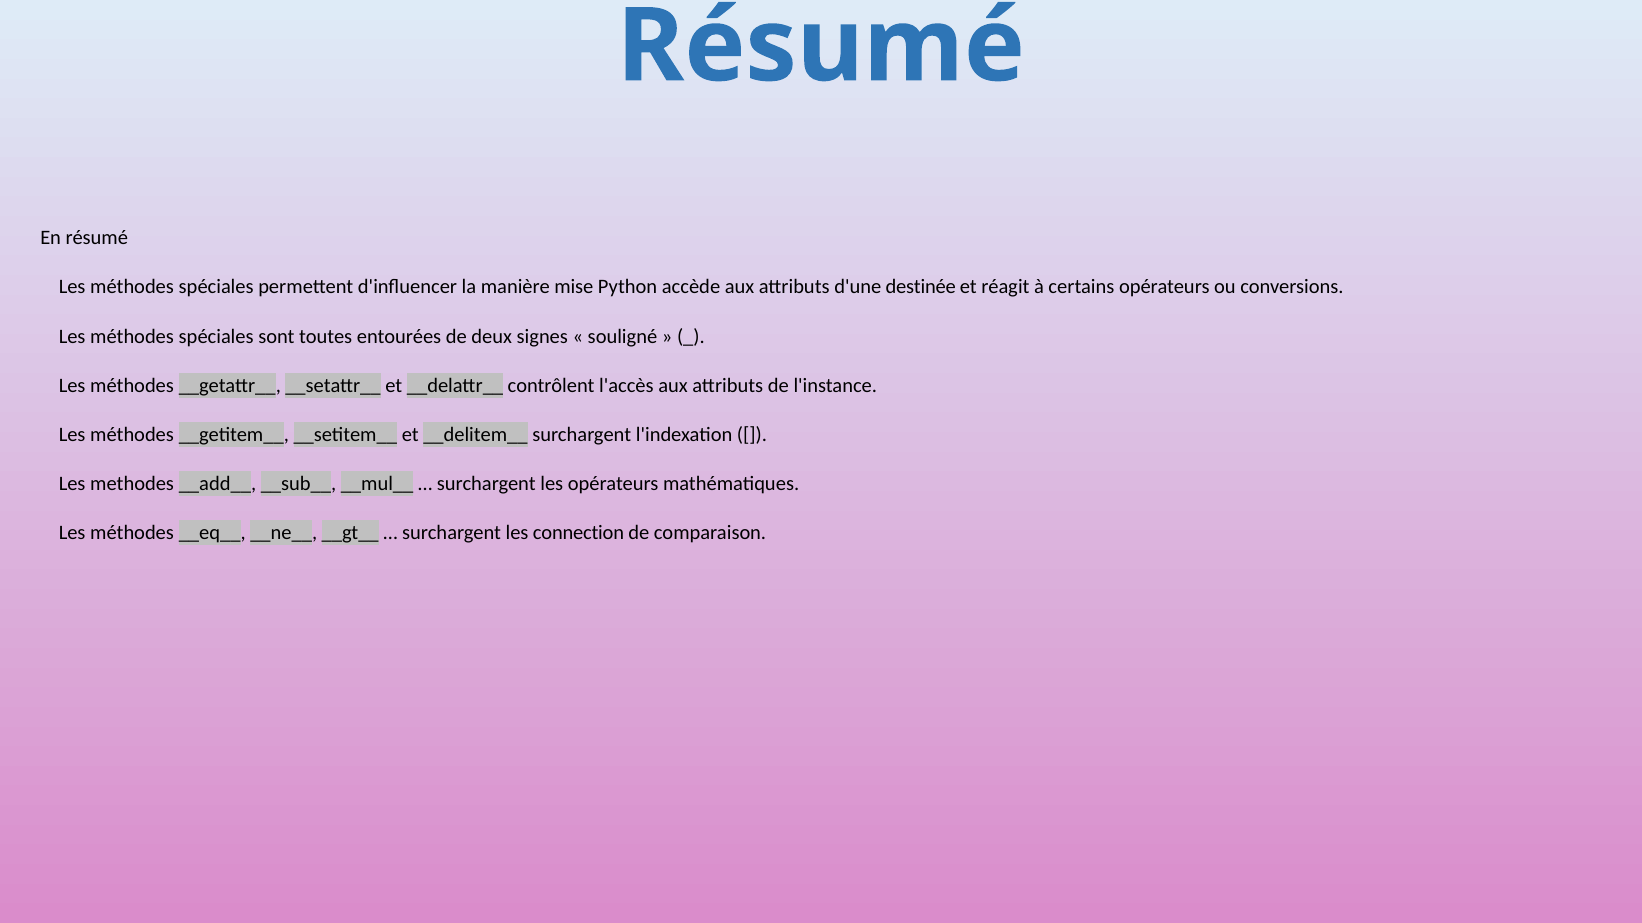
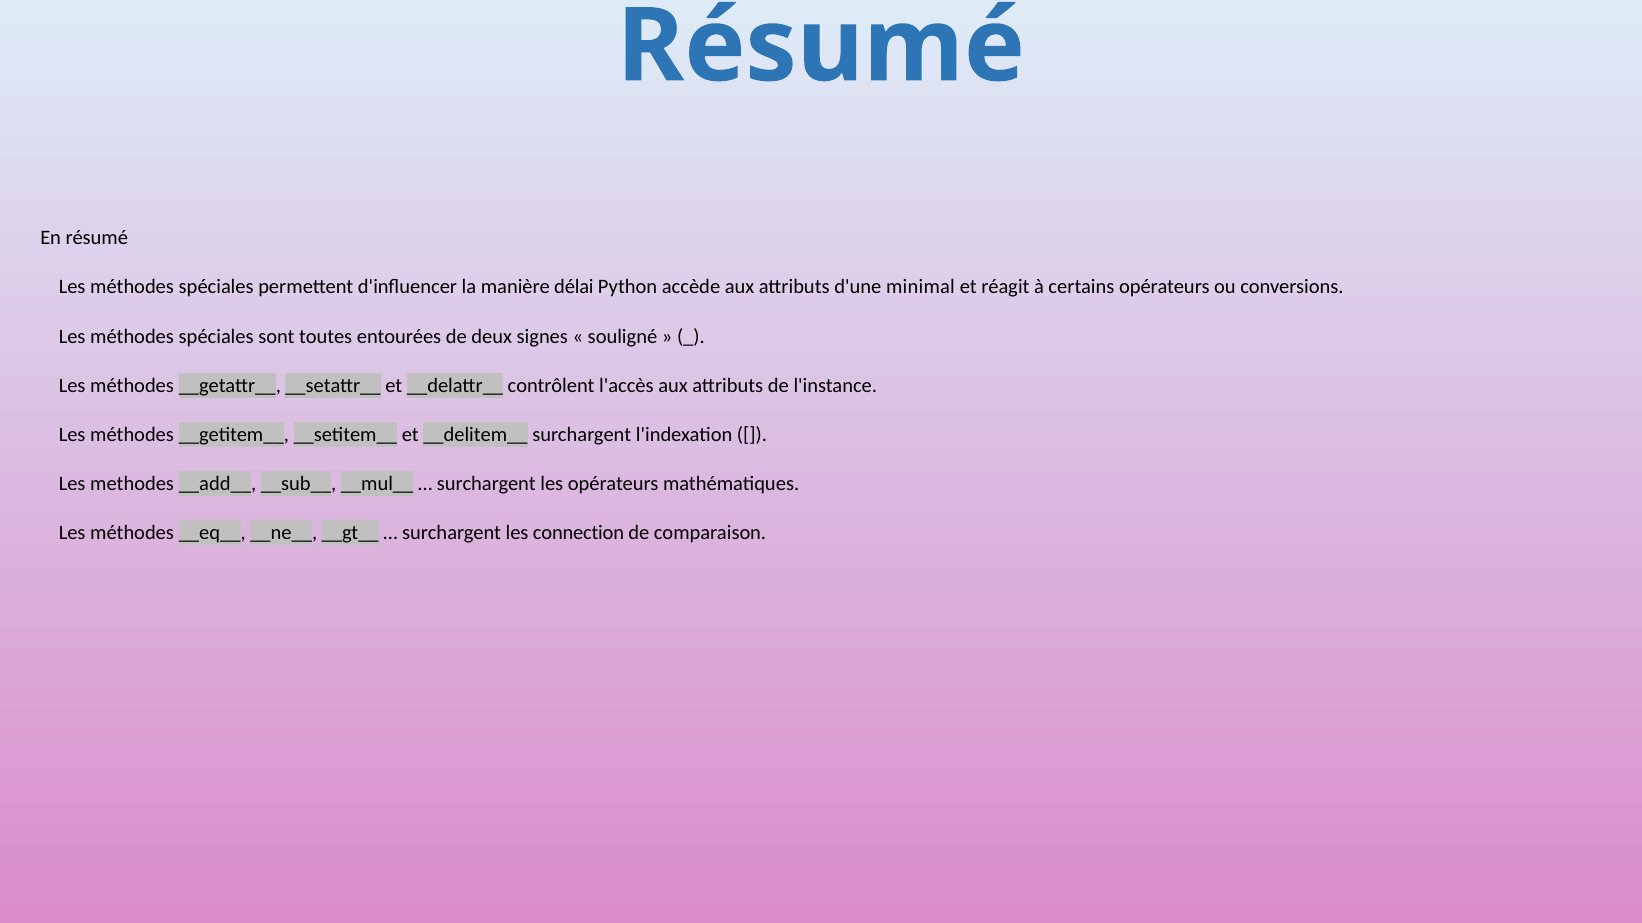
mise: mise -> délai (574, 287)
destinée: destinée -> minimal (920, 287)
